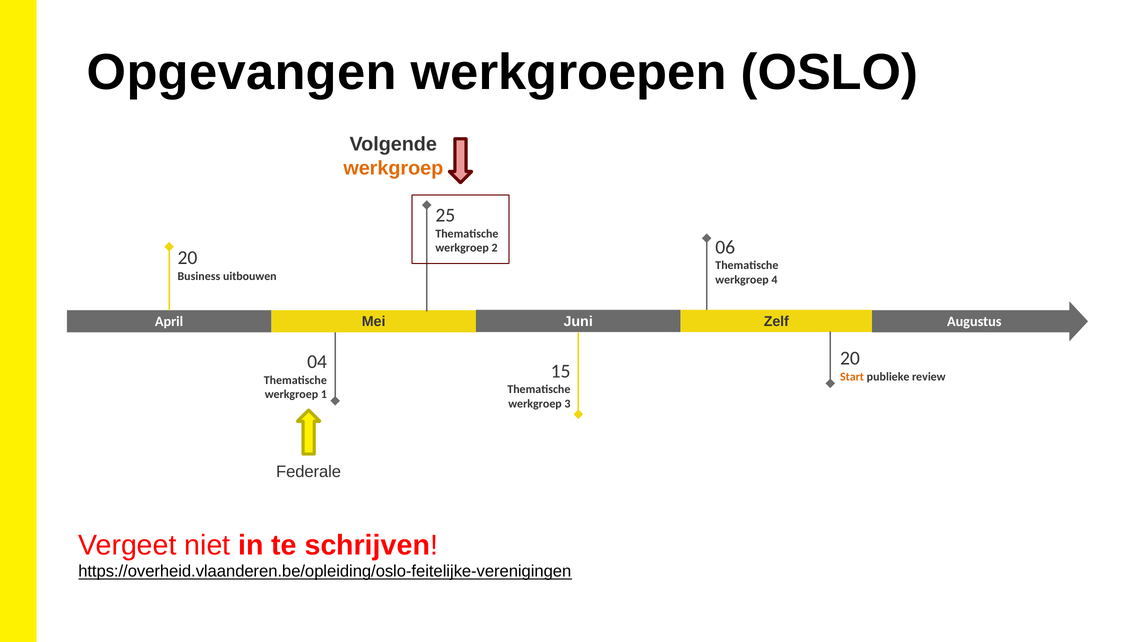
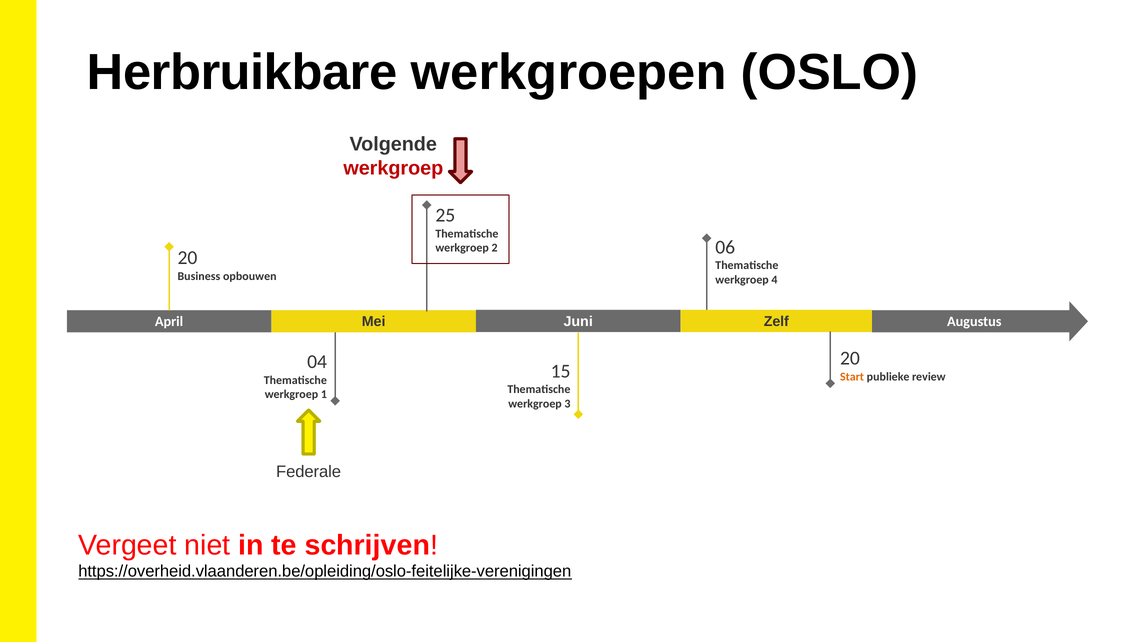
Opgevangen: Opgevangen -> Herbruikbare (242, 72)
werkgroep colour: orange -> red (393, 168)
uitbouwen: uitbouwen -> opbouwen (250, 276)
